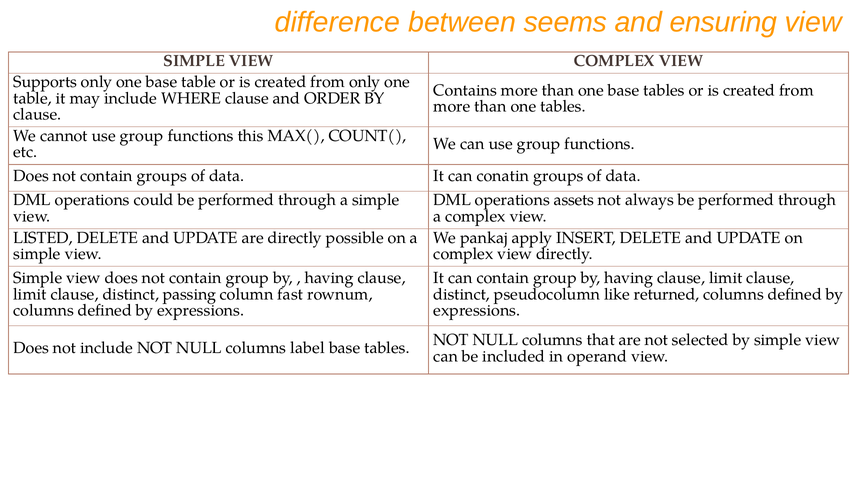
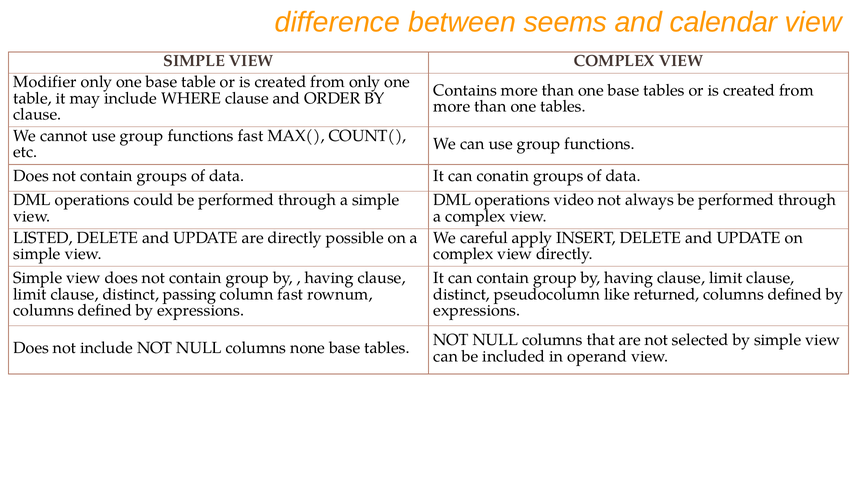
ensuring: ensuring -> calendar (723, 22)
Supports: Supports -> Modifier (45, 82)
functions this: this -> fast (251, 136)
assets: assets -> video (574, 200)
pankaj: pankaj -> careful (484, 238)
label: label -> none (308, 348)
